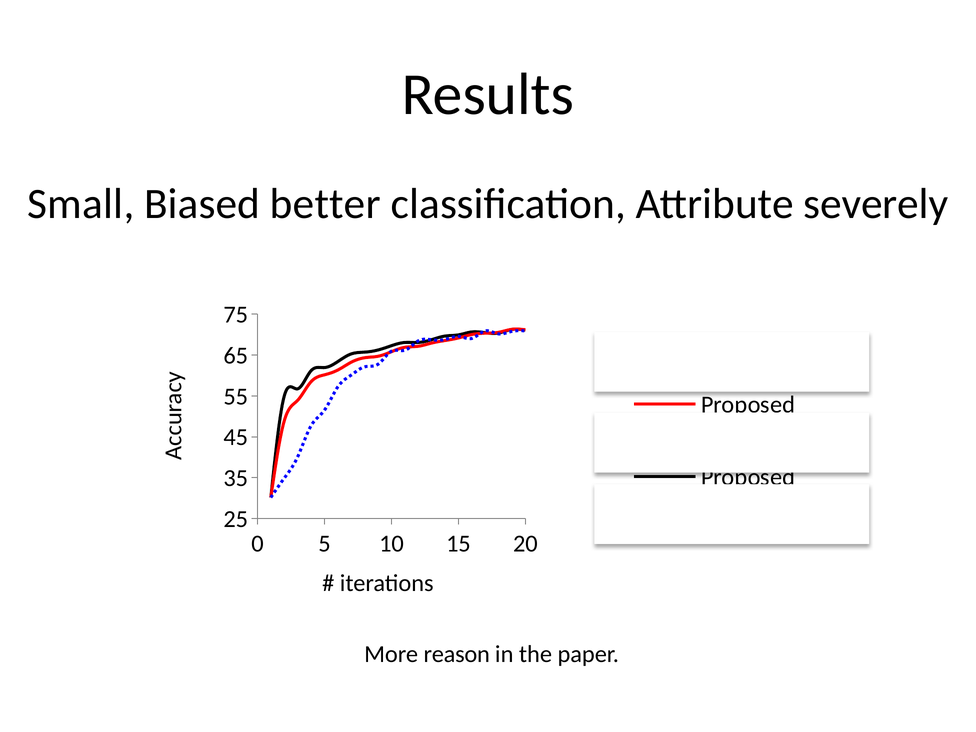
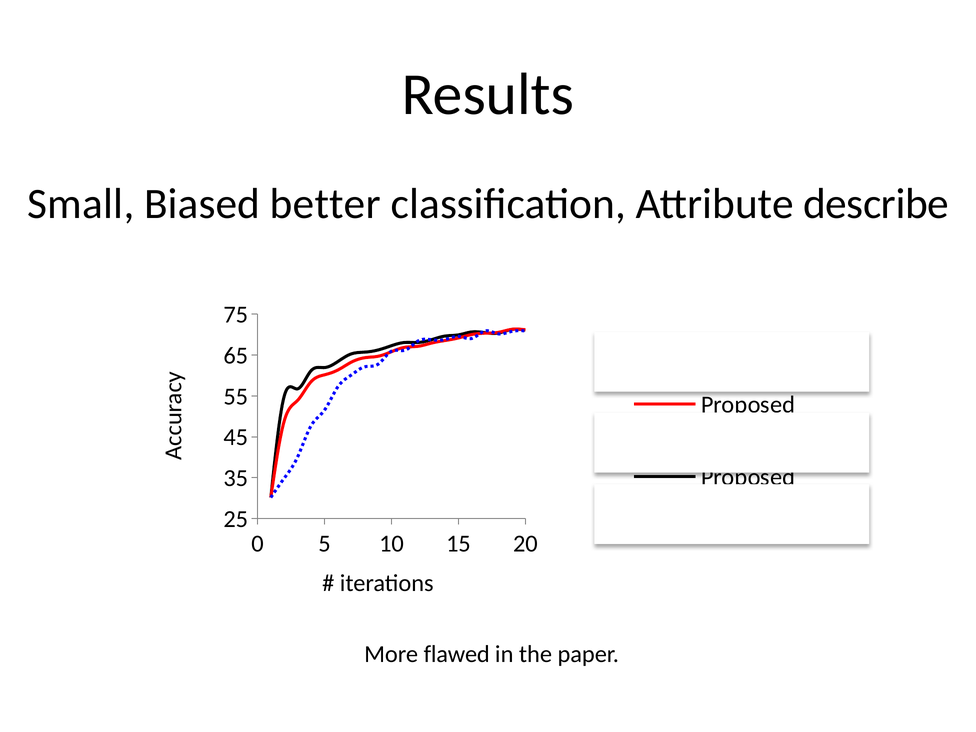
severely: severely -> describe (876, 204)
reason: reason -> flawed (457, 654)
